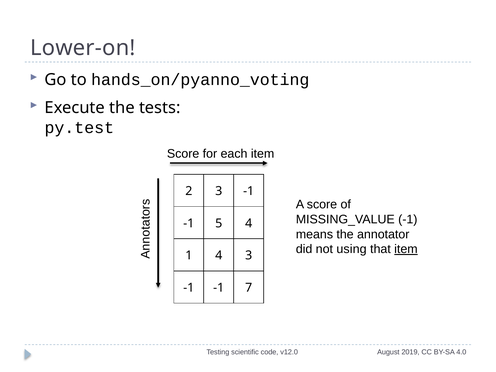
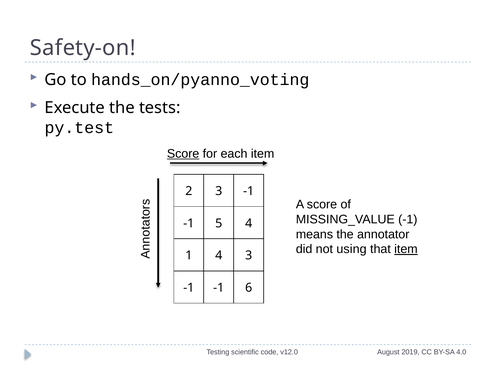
Lower-on: Lower-on -> Safety-on (83, 48)
Score underline: none -> present (183, 154)
7: 7 -> 6 (249, 288)
